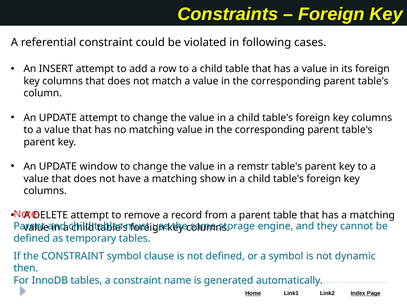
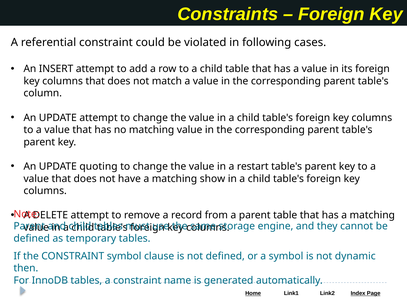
window: window -> quoting (99, 167)
remstr: remstr -> restart (253, 167)
